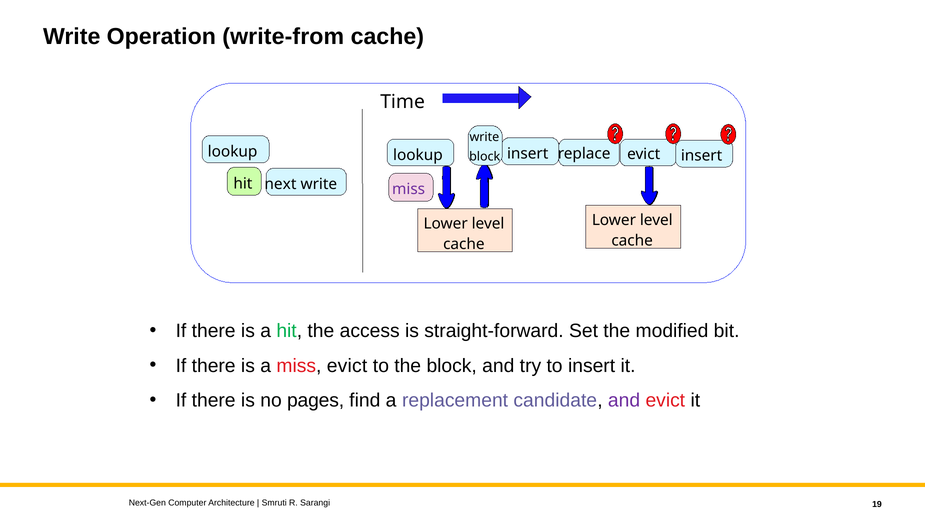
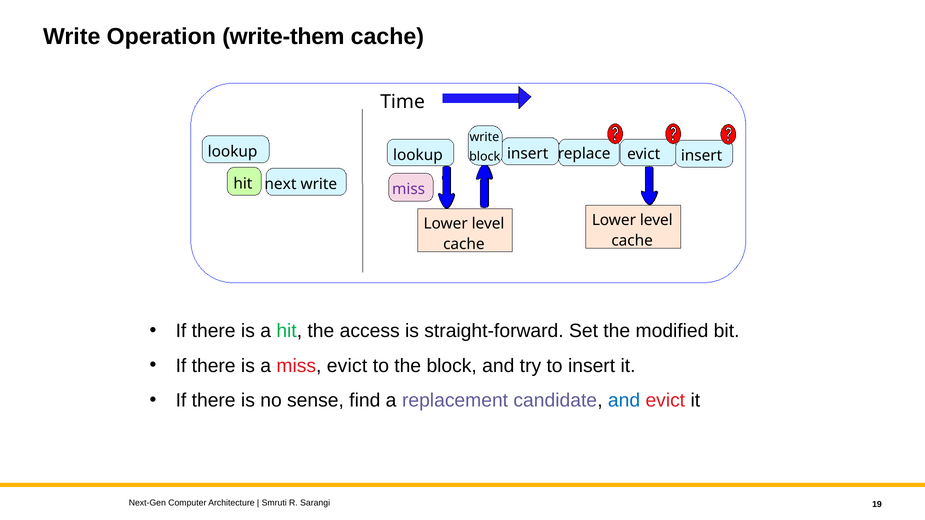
write-from: write-from -> write-them (283, 37)
pages: pages -> sense (315, 401)
and colour: purple -> blue (624, 401)
